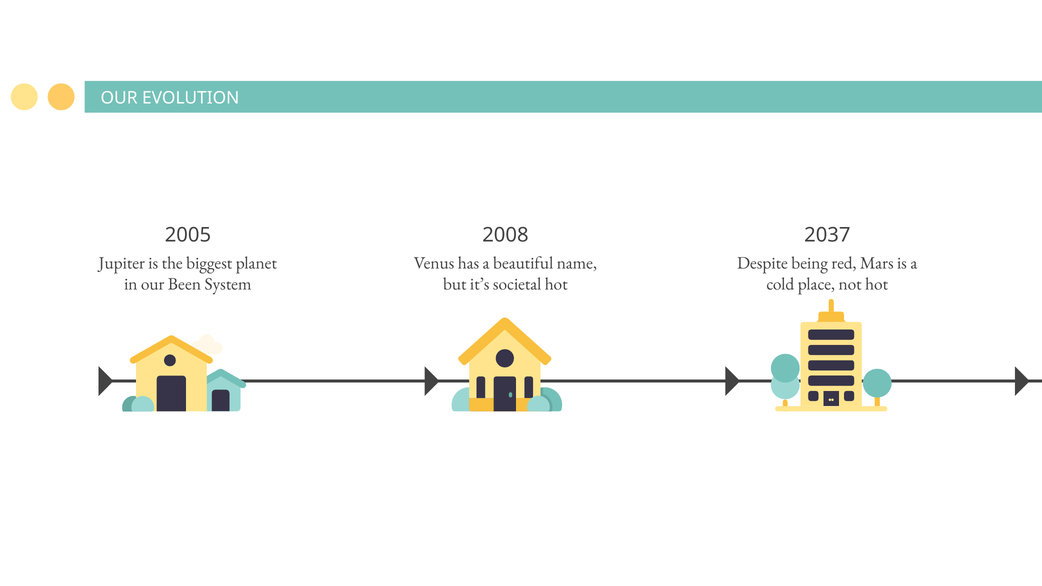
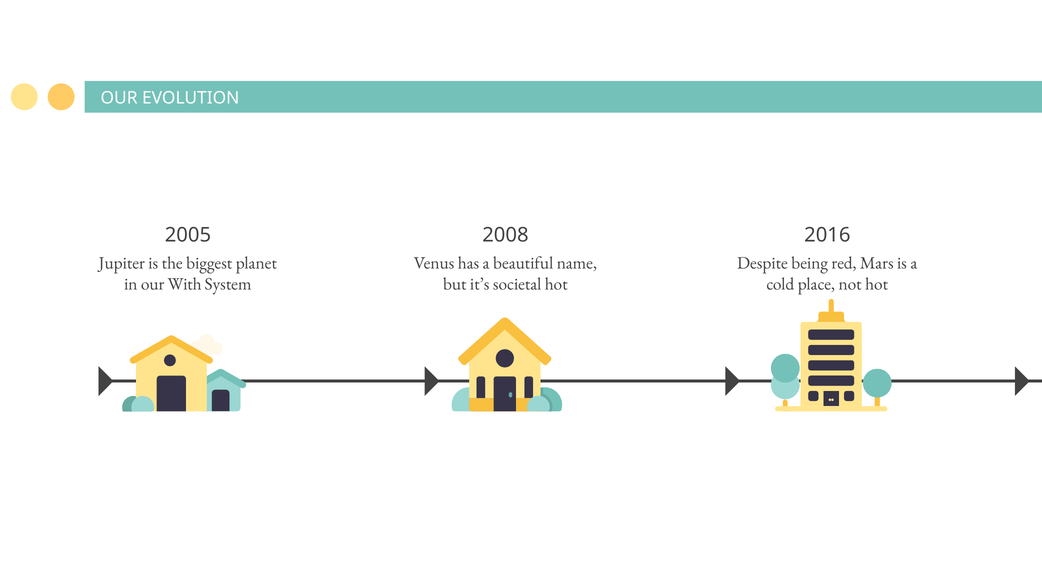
2037: 2037 -> 2016 (827, 235)
Been: Been -> With (185, 284)
